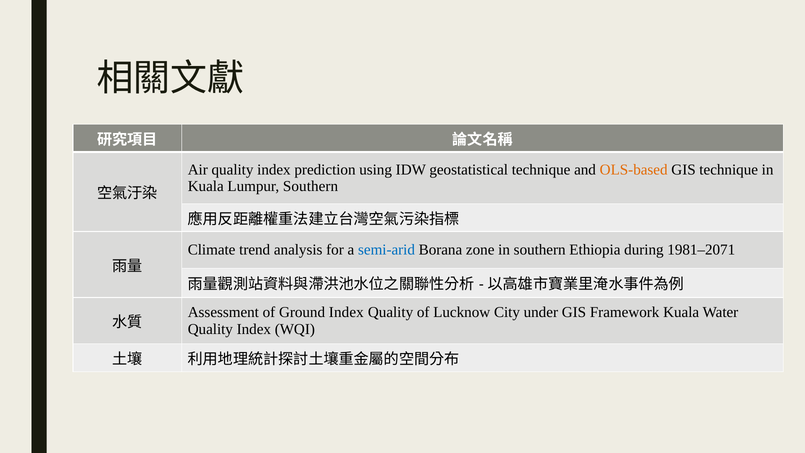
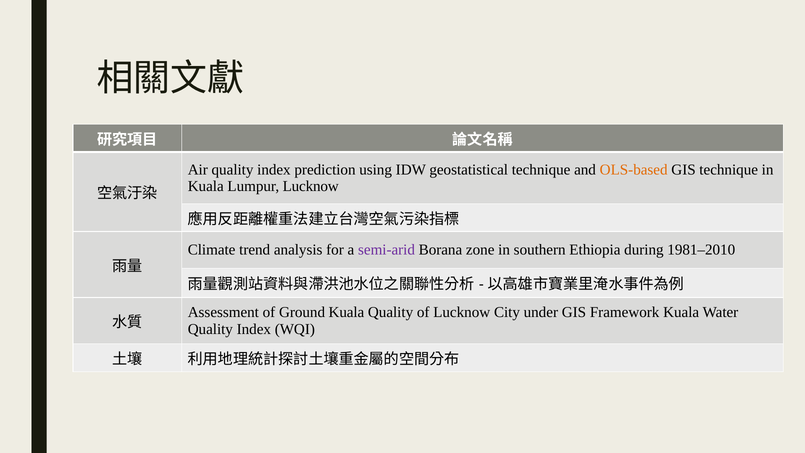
Lumpur Southern: Southern -> Lucknow (311, 186)
semi-arid colour: blue -> purple (387, 250)
1981–2071: 1981–2071 -> 1981–2010 (701, 250)
Ground Index: Index -> Kuala (346, 312)
